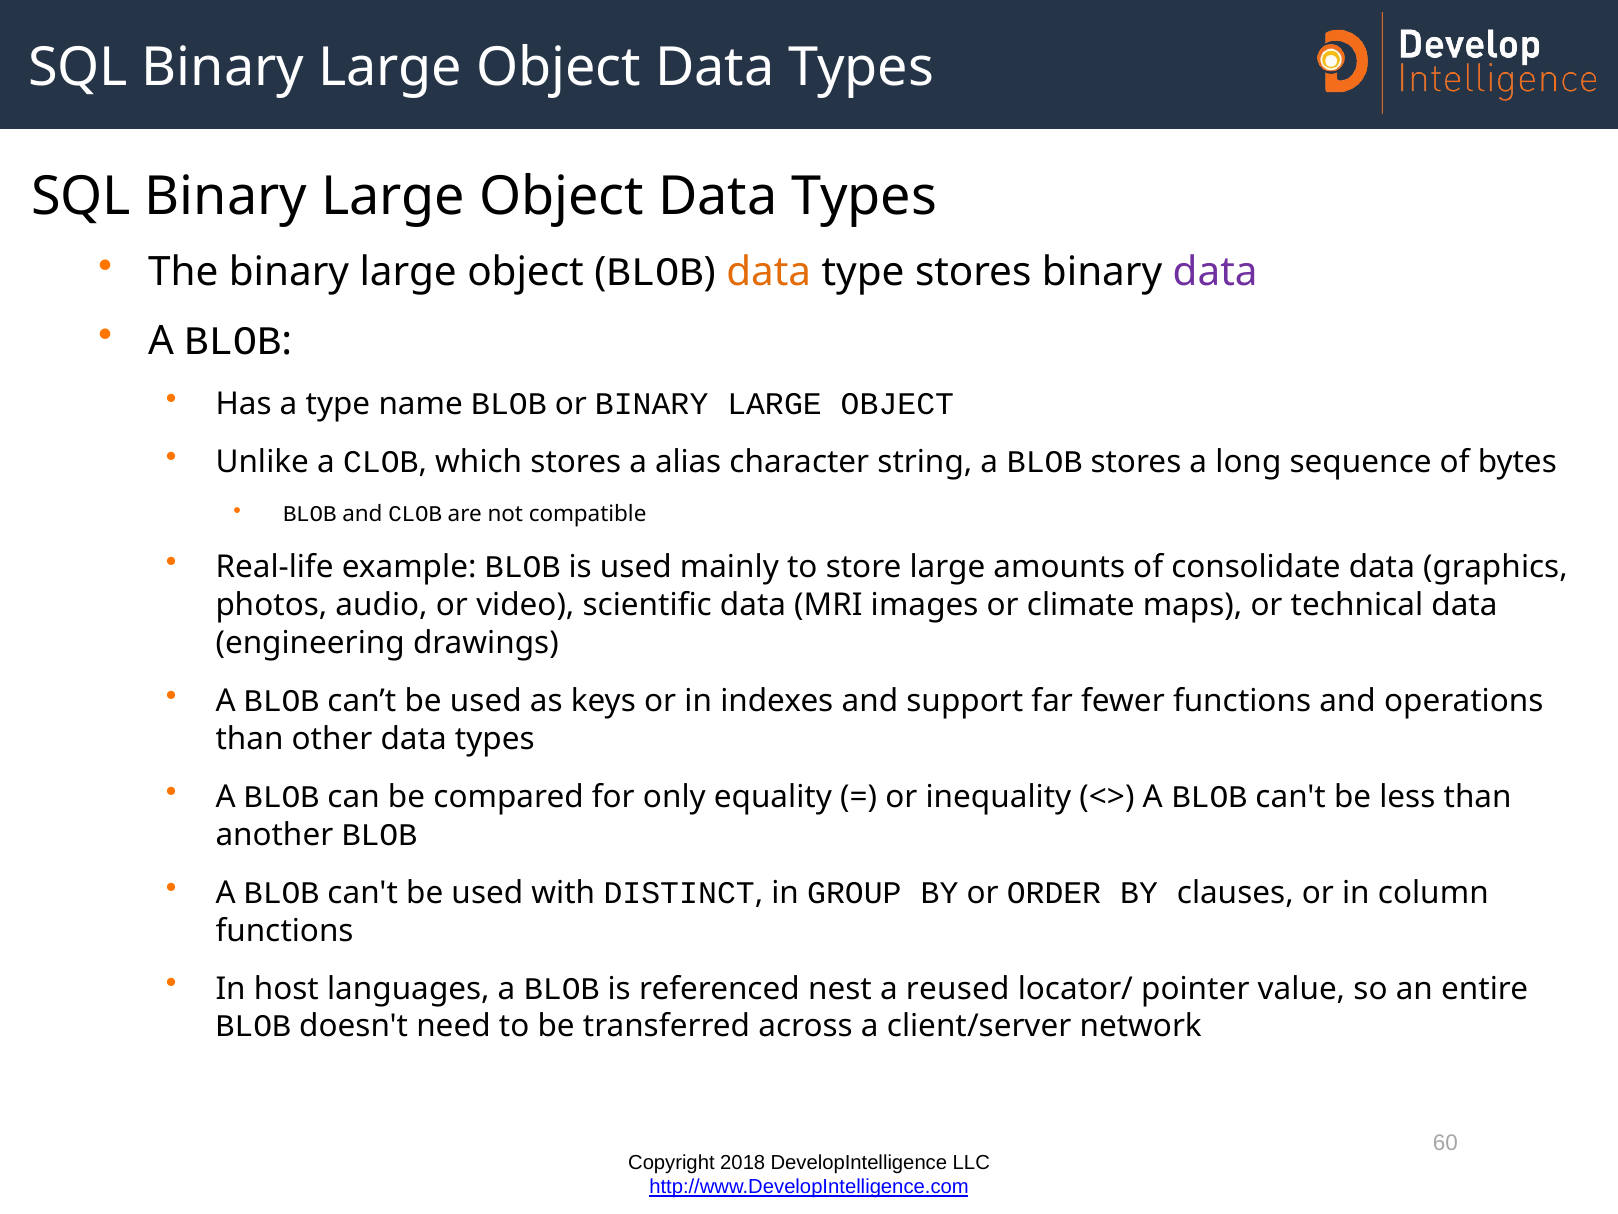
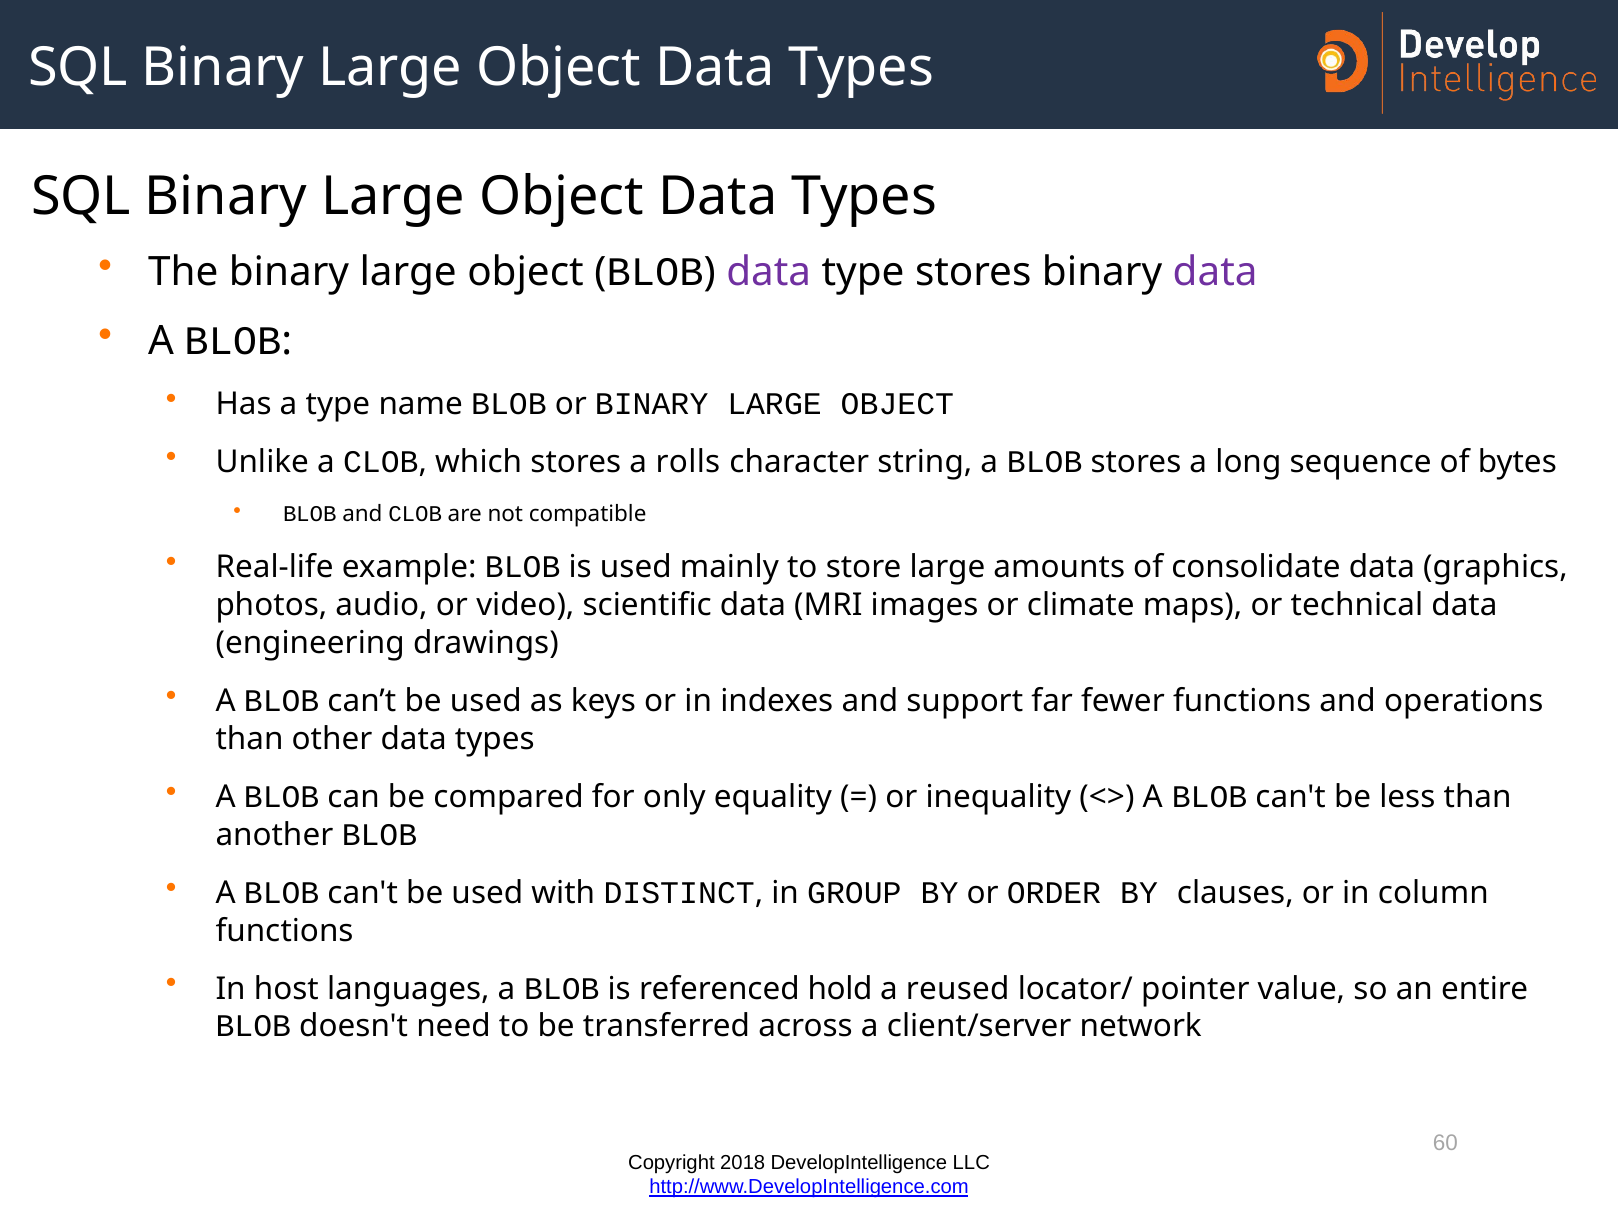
data colour: orange -> purple (769, 272)
alias: alias -> rolls (688, 462)
nest: nest -> hold (840, 988)
